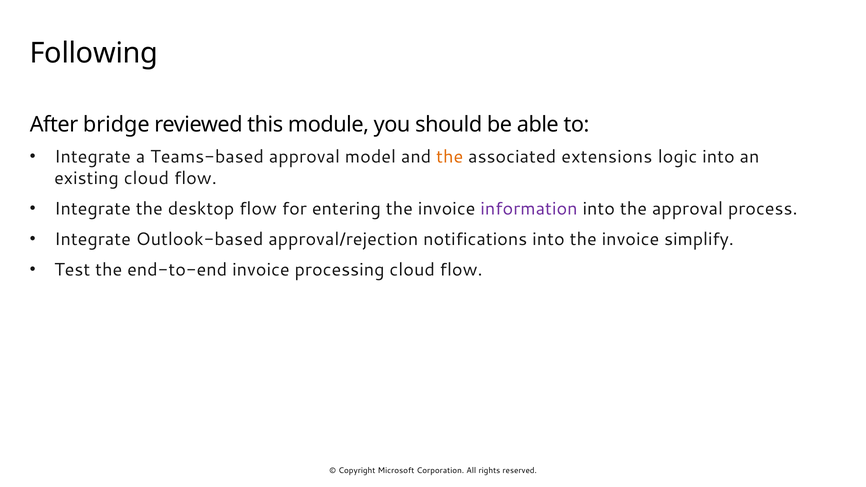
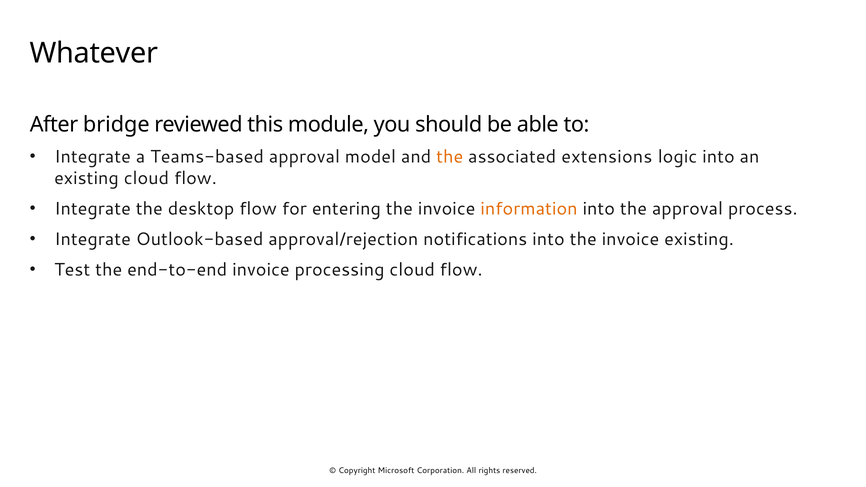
Following: Following -> Whatever (94, 53)
information colour: purple -> orange (529, 209)
invoice simplify: simplify -> existing (699, 239)
